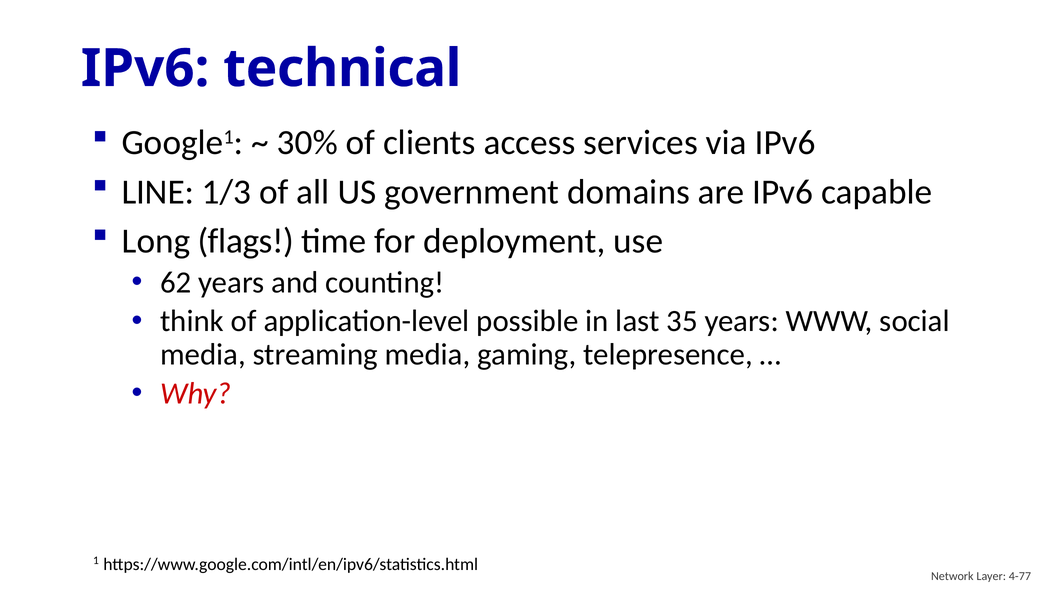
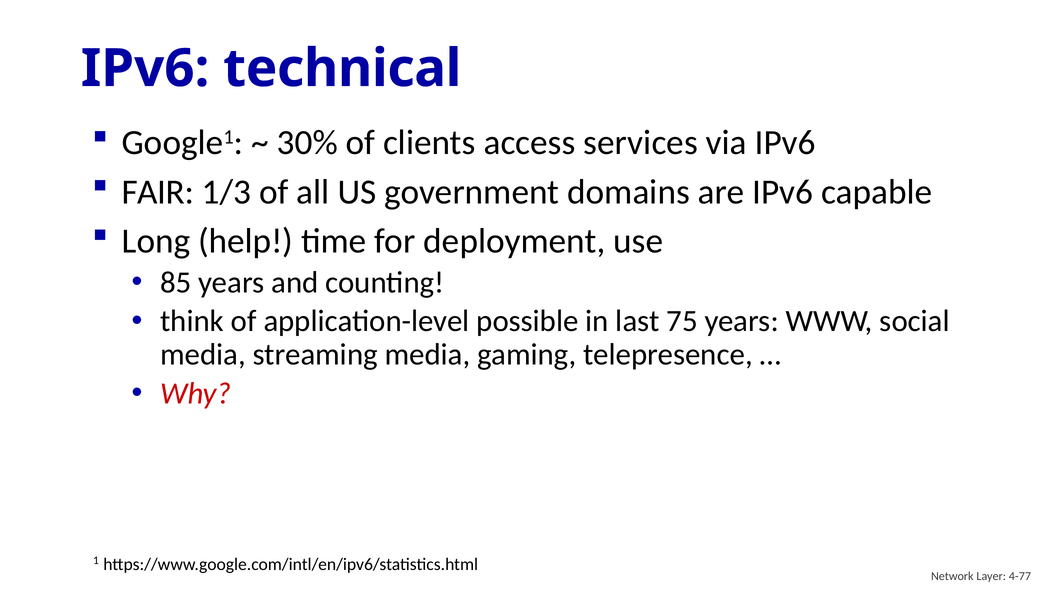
LINE: LINE -> FAIR (158, 192)
flags: flags -> help (246, 241)
62: 62 -> 85 (176, 282)
35: 35 -> 75 (682, 321)
